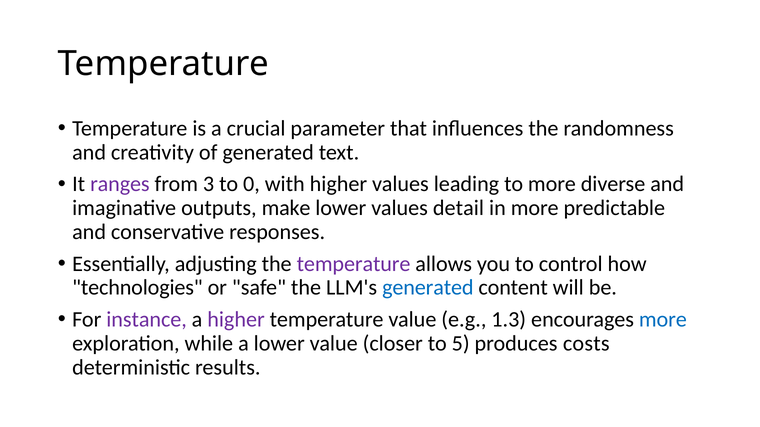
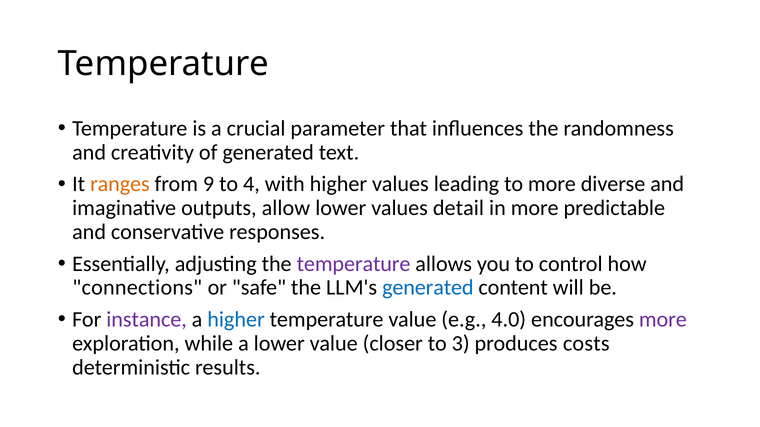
ranges colour: purple -> orange (120, 184)
3: 3 -> 9 (209, 184)
0: 0 -> 4 (251, 184)
make: make -> allow (286, 208)
technologies: technologies -> connections (137, 288)
higher colour: purple -> blue (236, 320)
1.3: 1.3 -> 4.0 (509, 320)
more colour: blue -> purple (663, 320)
5: 5 -> 3 (461, 344)
